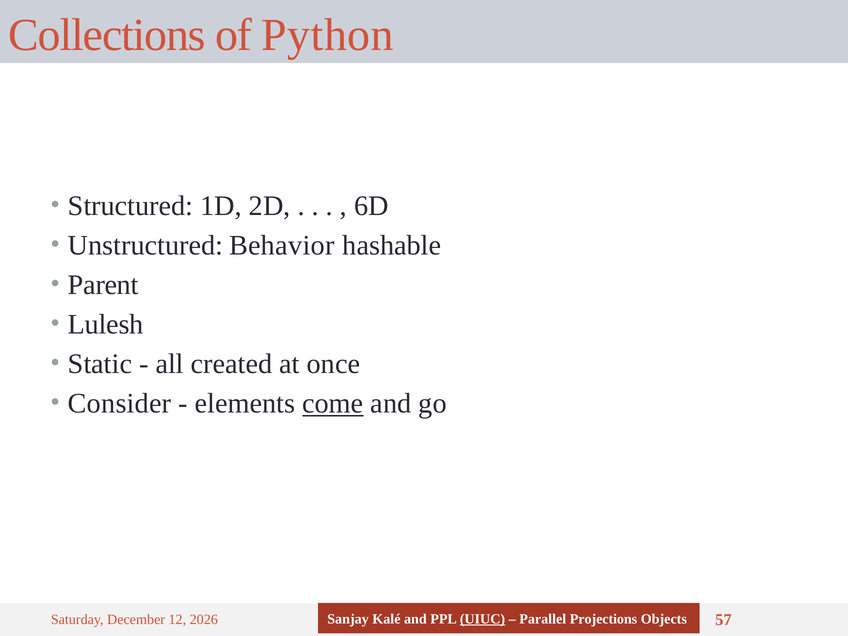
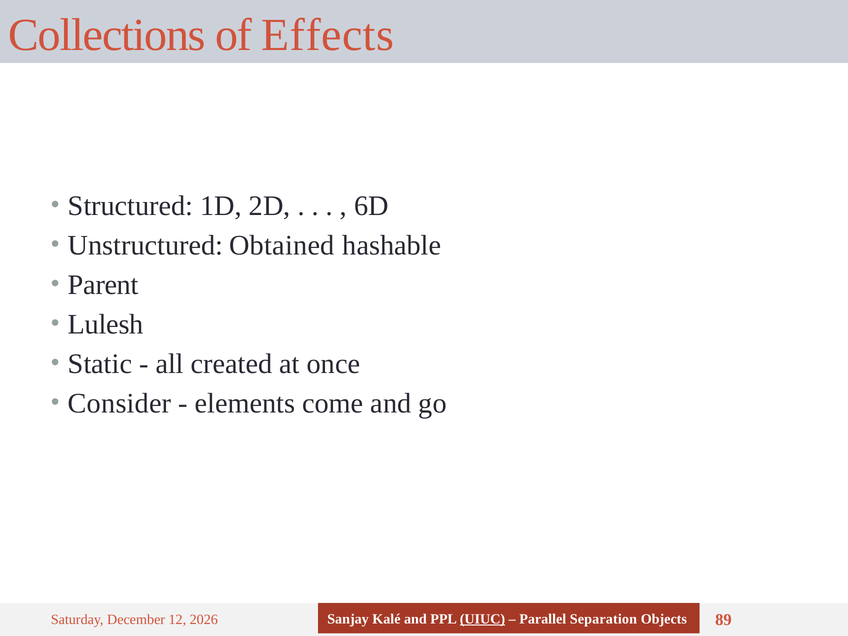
Python: Python -> Effects (328, 35)
Behavior: Behavior -> Obtained (282, 245)
come underline: present -> none (333, 404)
Projections: Projections -> Separation (603, 619)
57: 57 -> 89 (723, 620)
